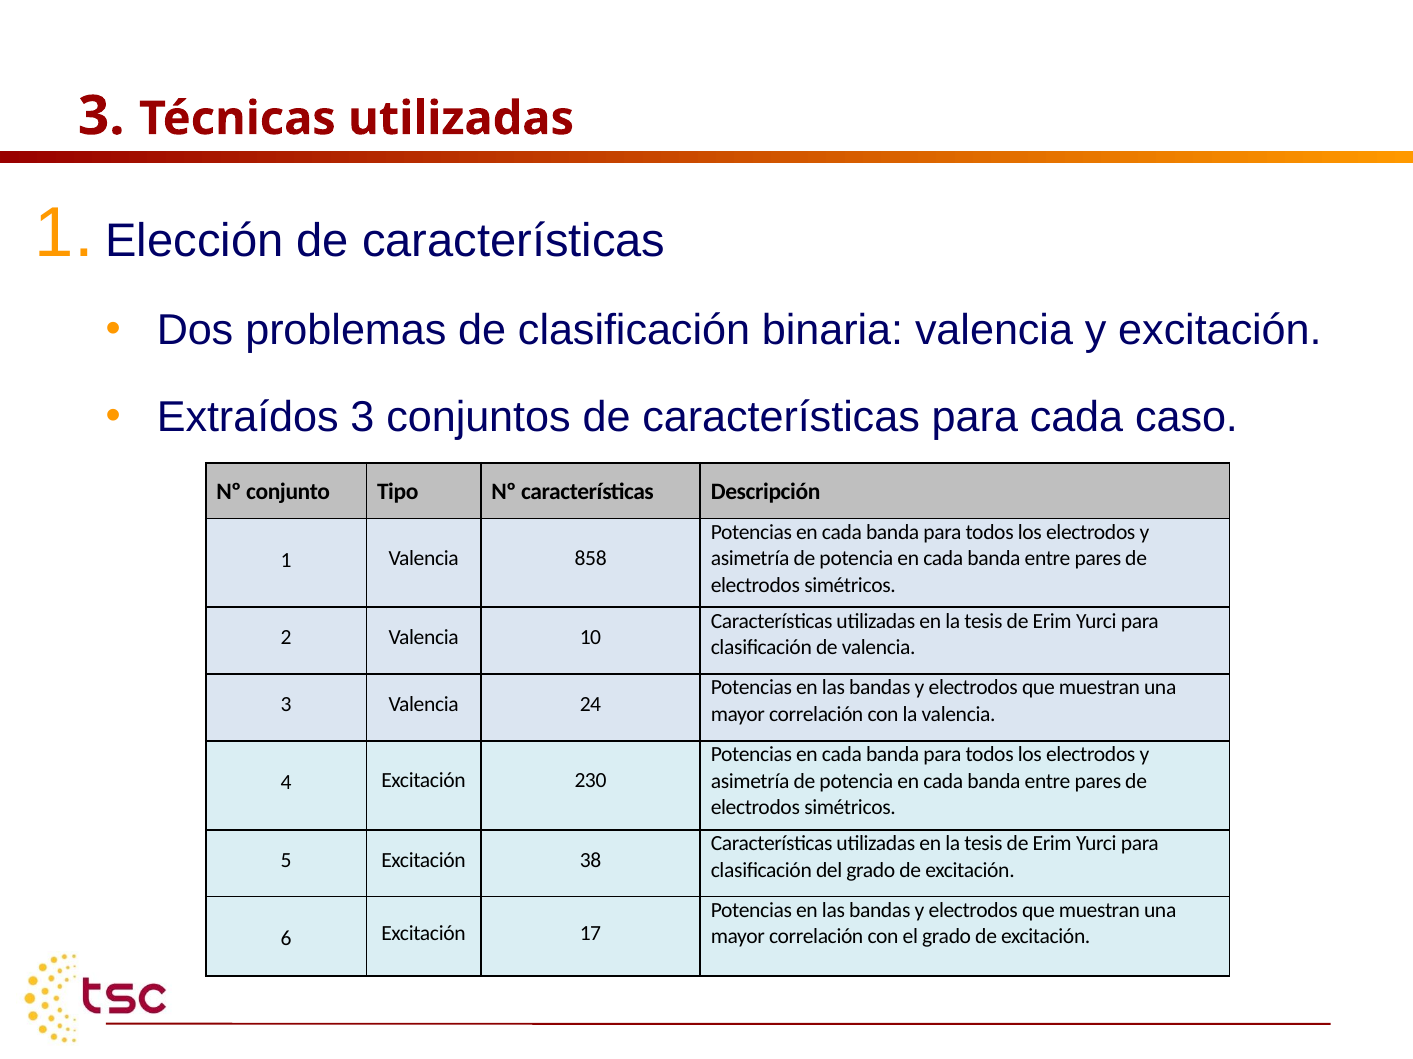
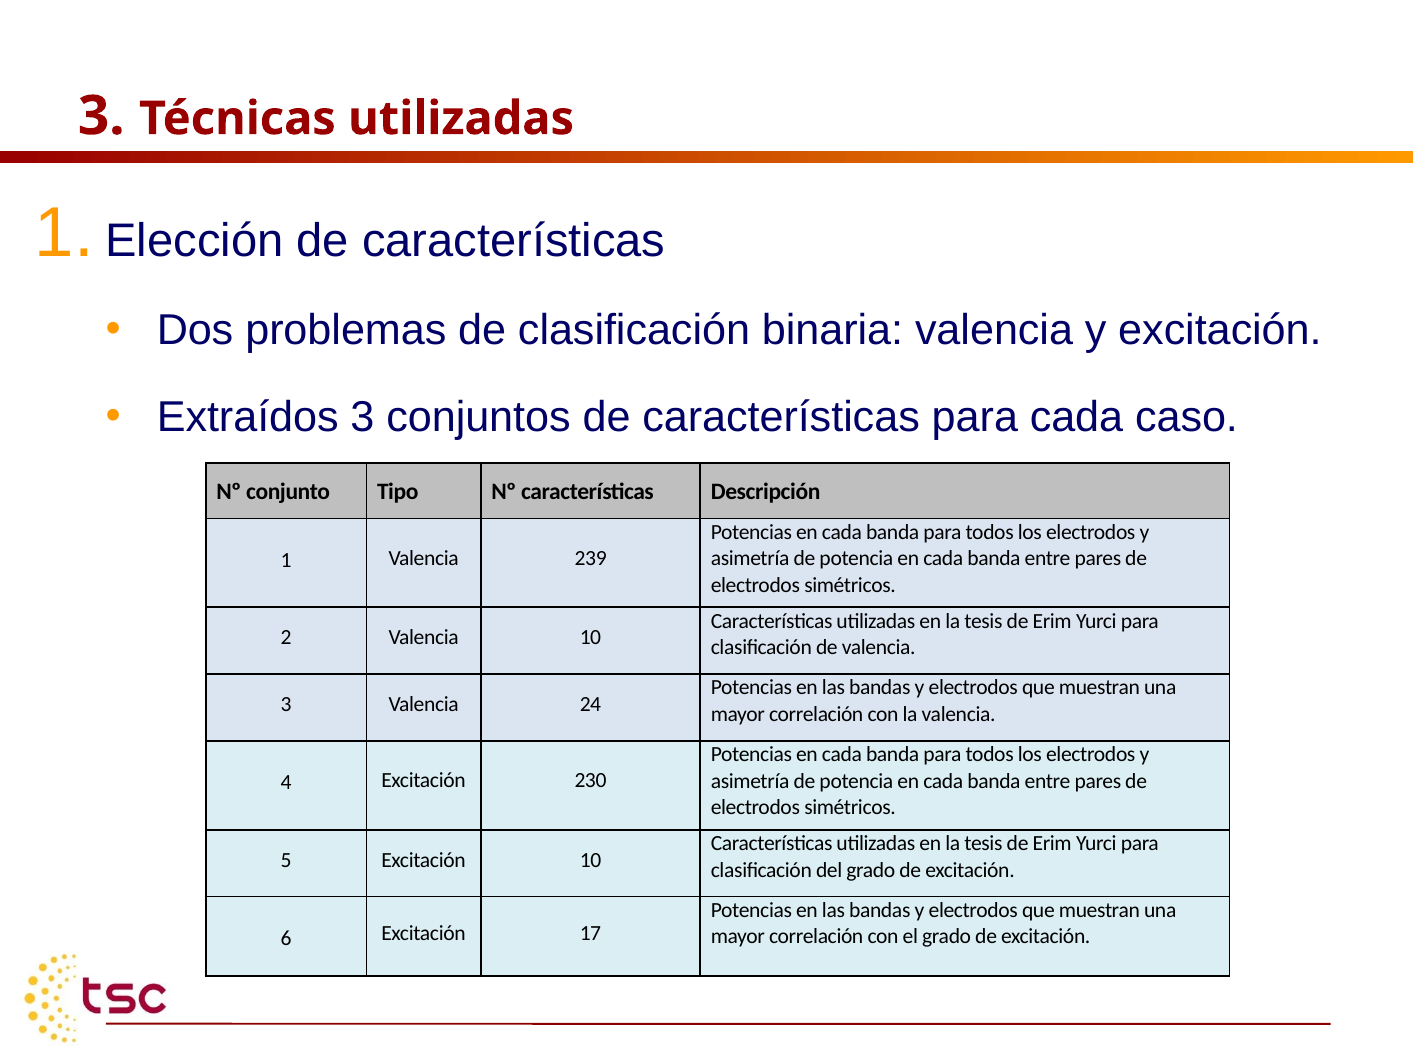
858: 858 -> 239 (591, 558)
Excitación 38: 38 -> 10 (591, 861)
